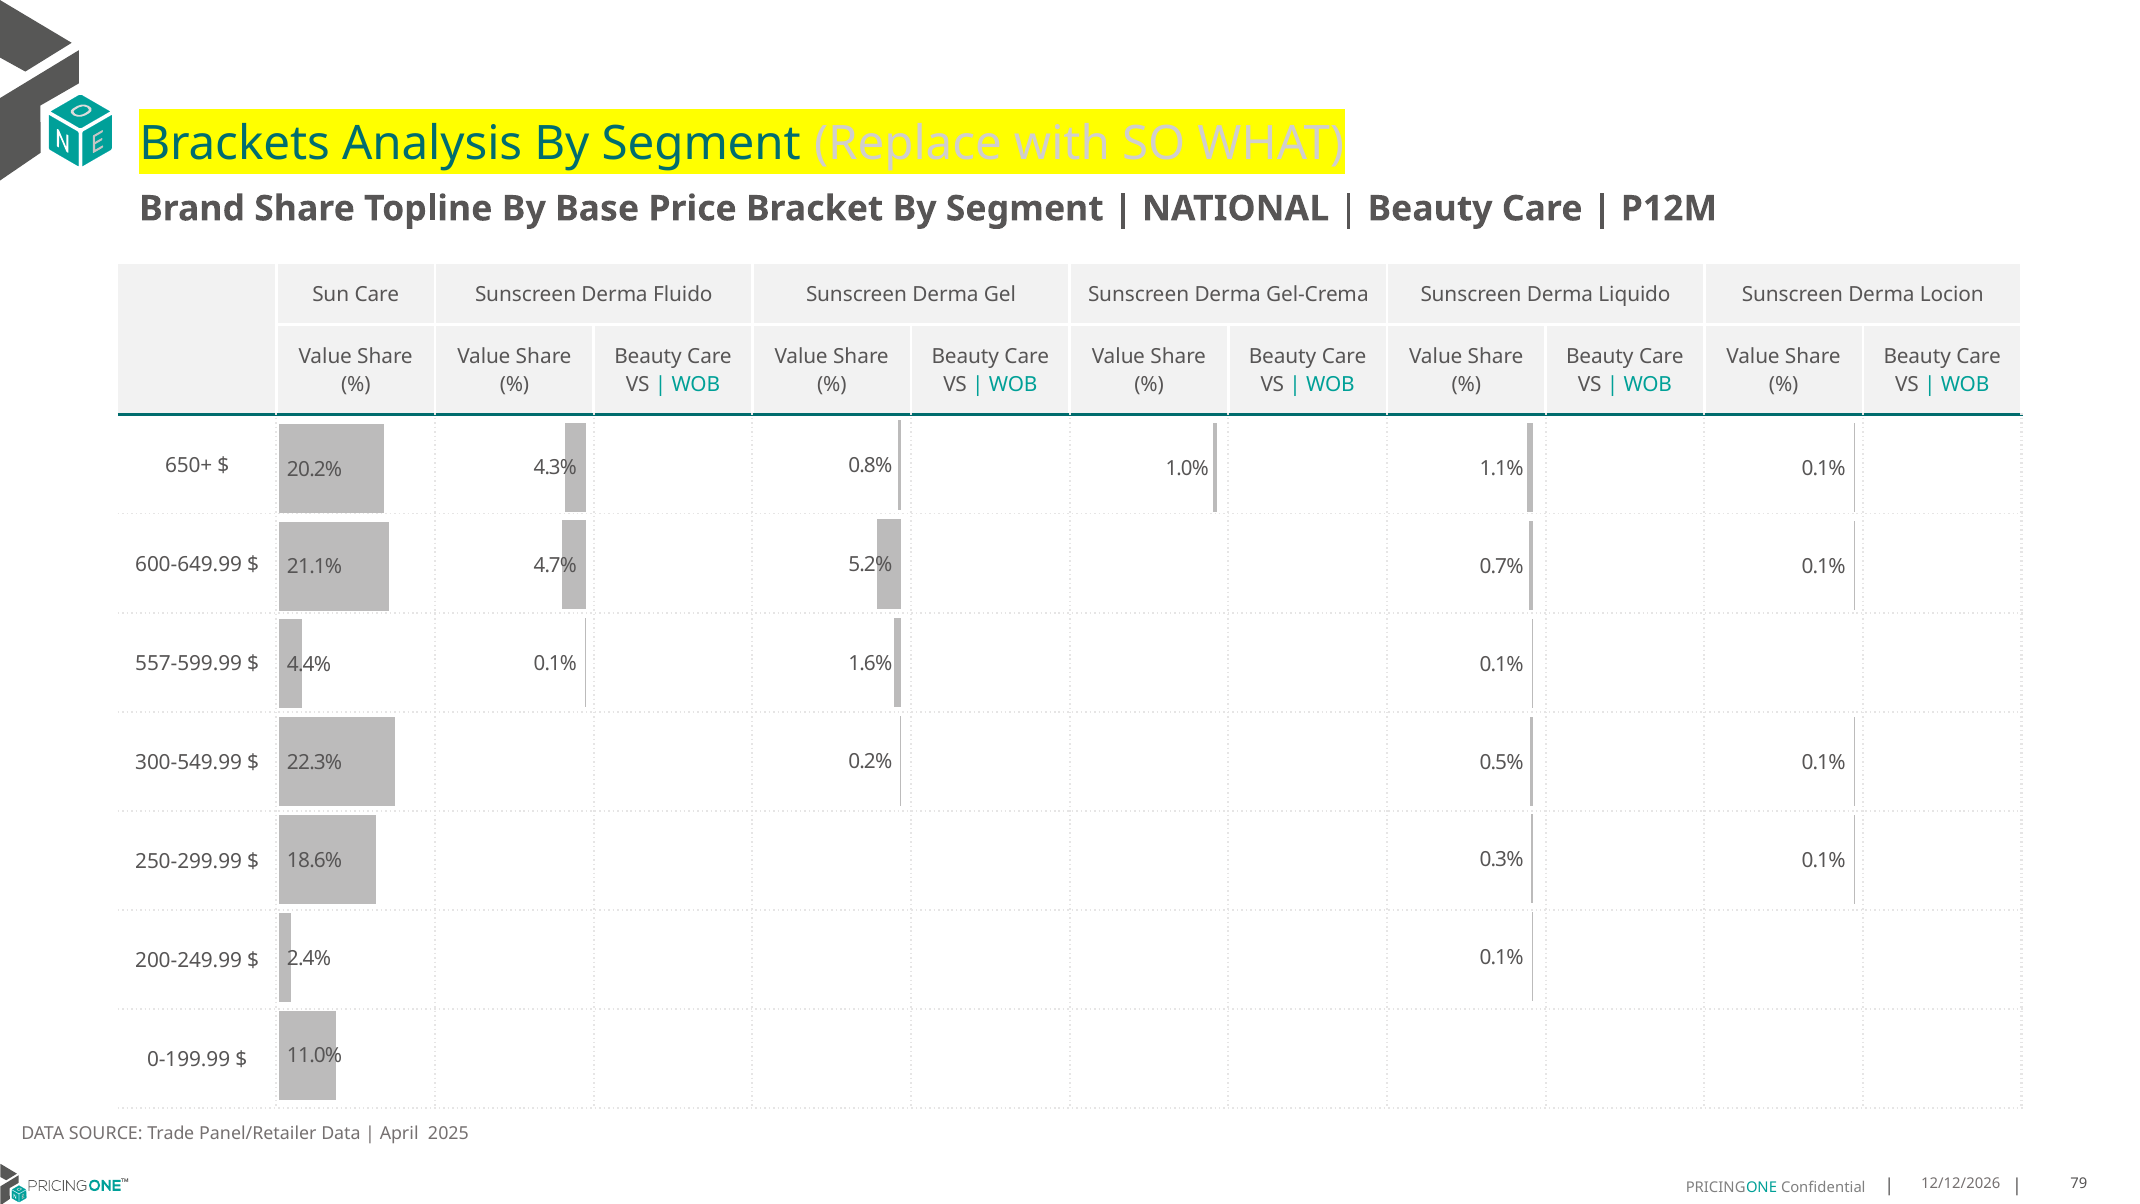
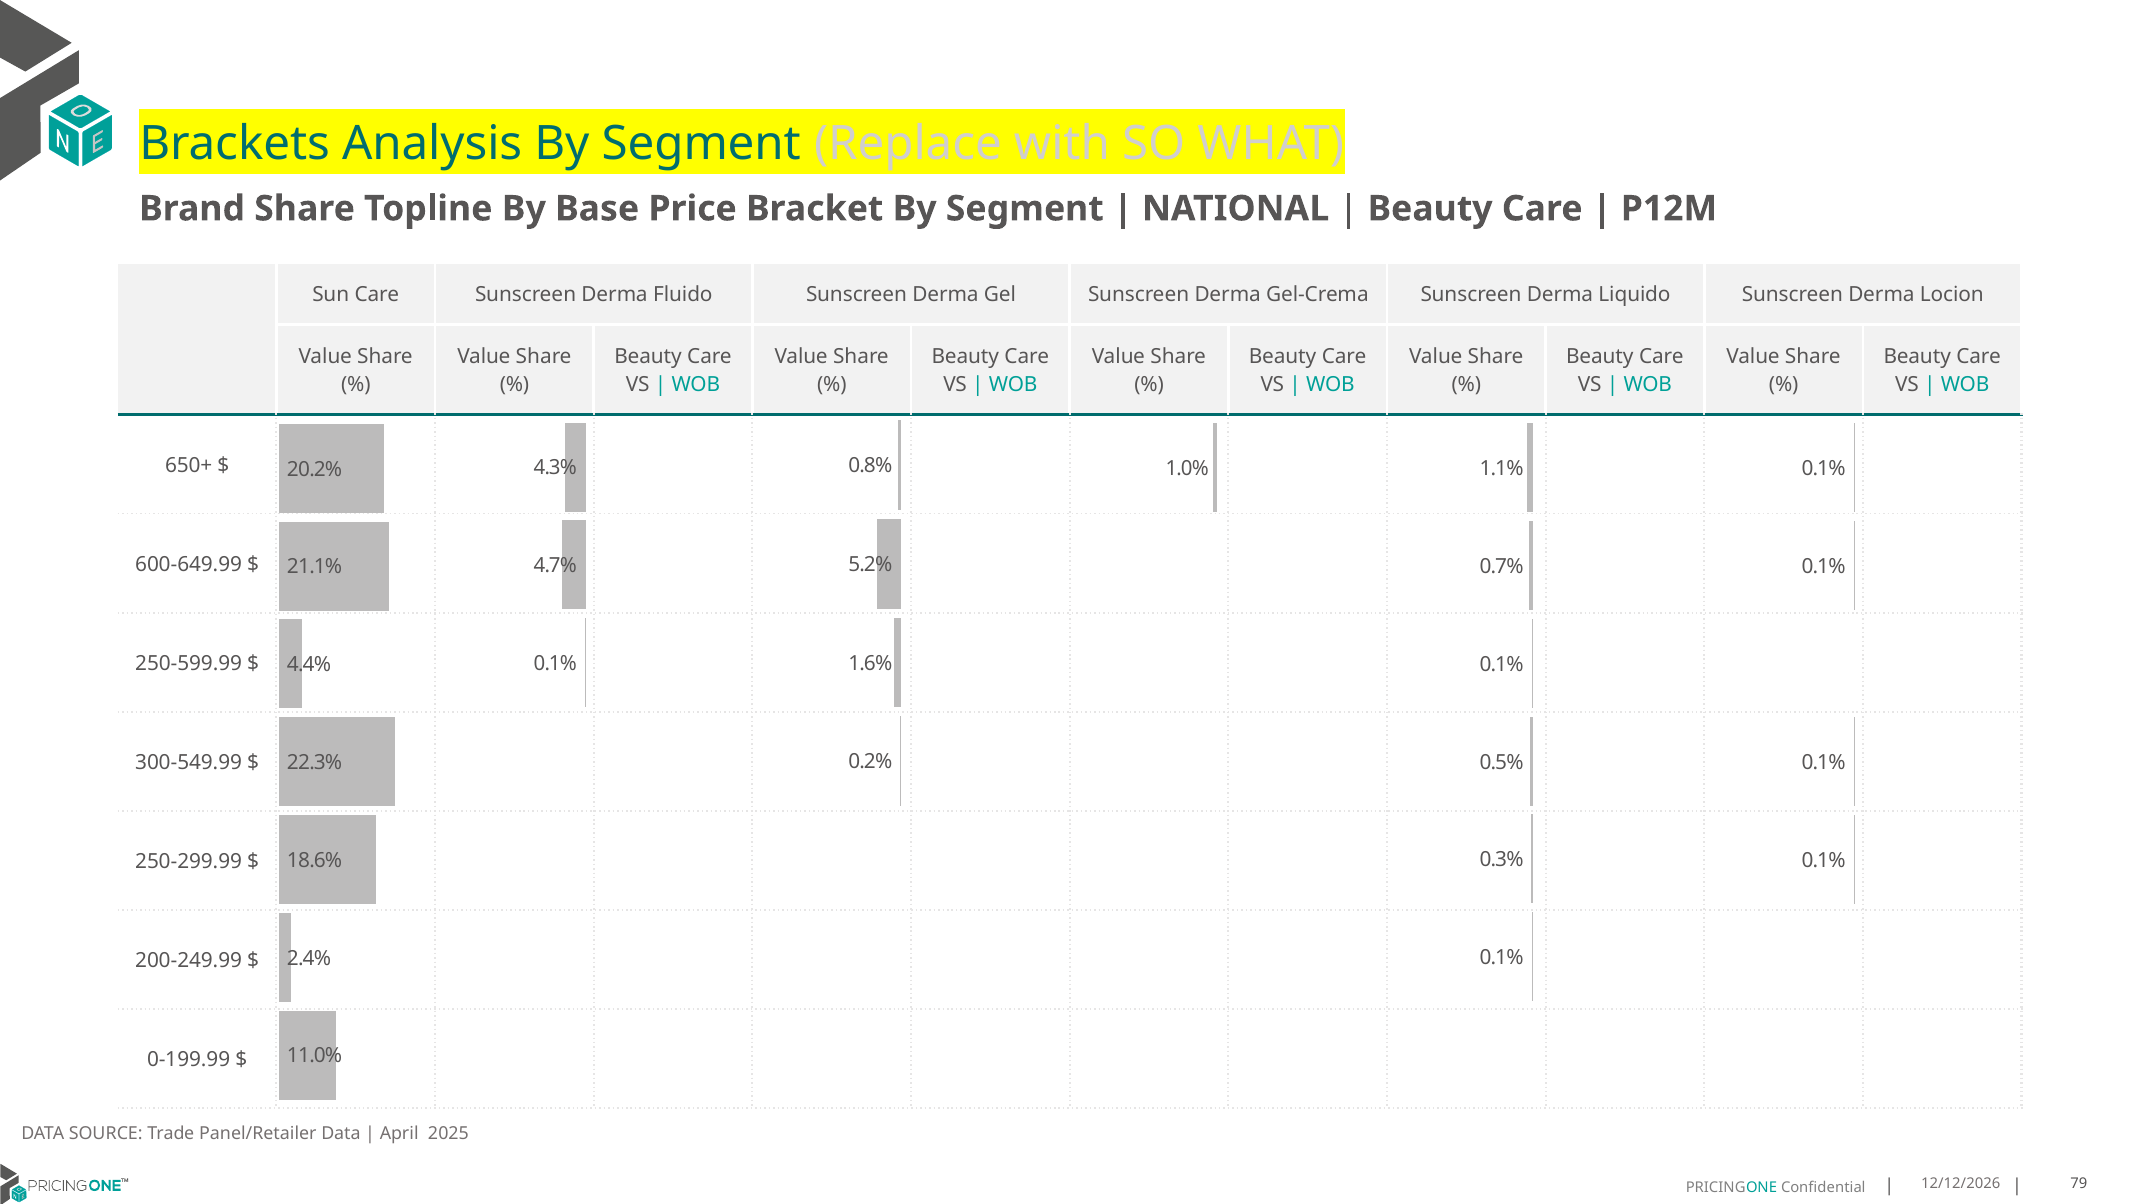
557-599.99: 557-599.99 -> 250-599.99 (189, 664)
